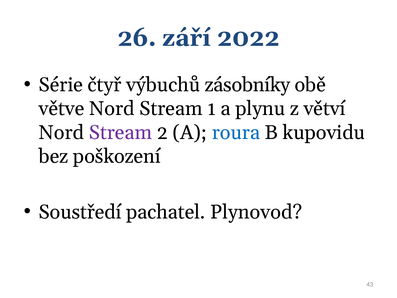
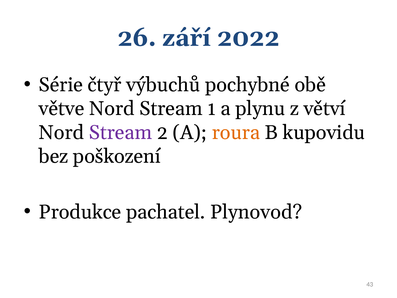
zásobníky: zásobníky -> pochybné (247, 85)
roura colour: blue -> orange (236, 132)
Soustředí: Soustředí -> Produkce (80, 212)
